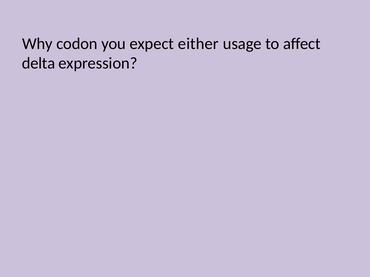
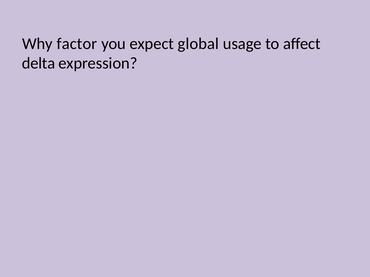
codon: codon -> factor (77, 44)
either: either -> global (198, 44)
